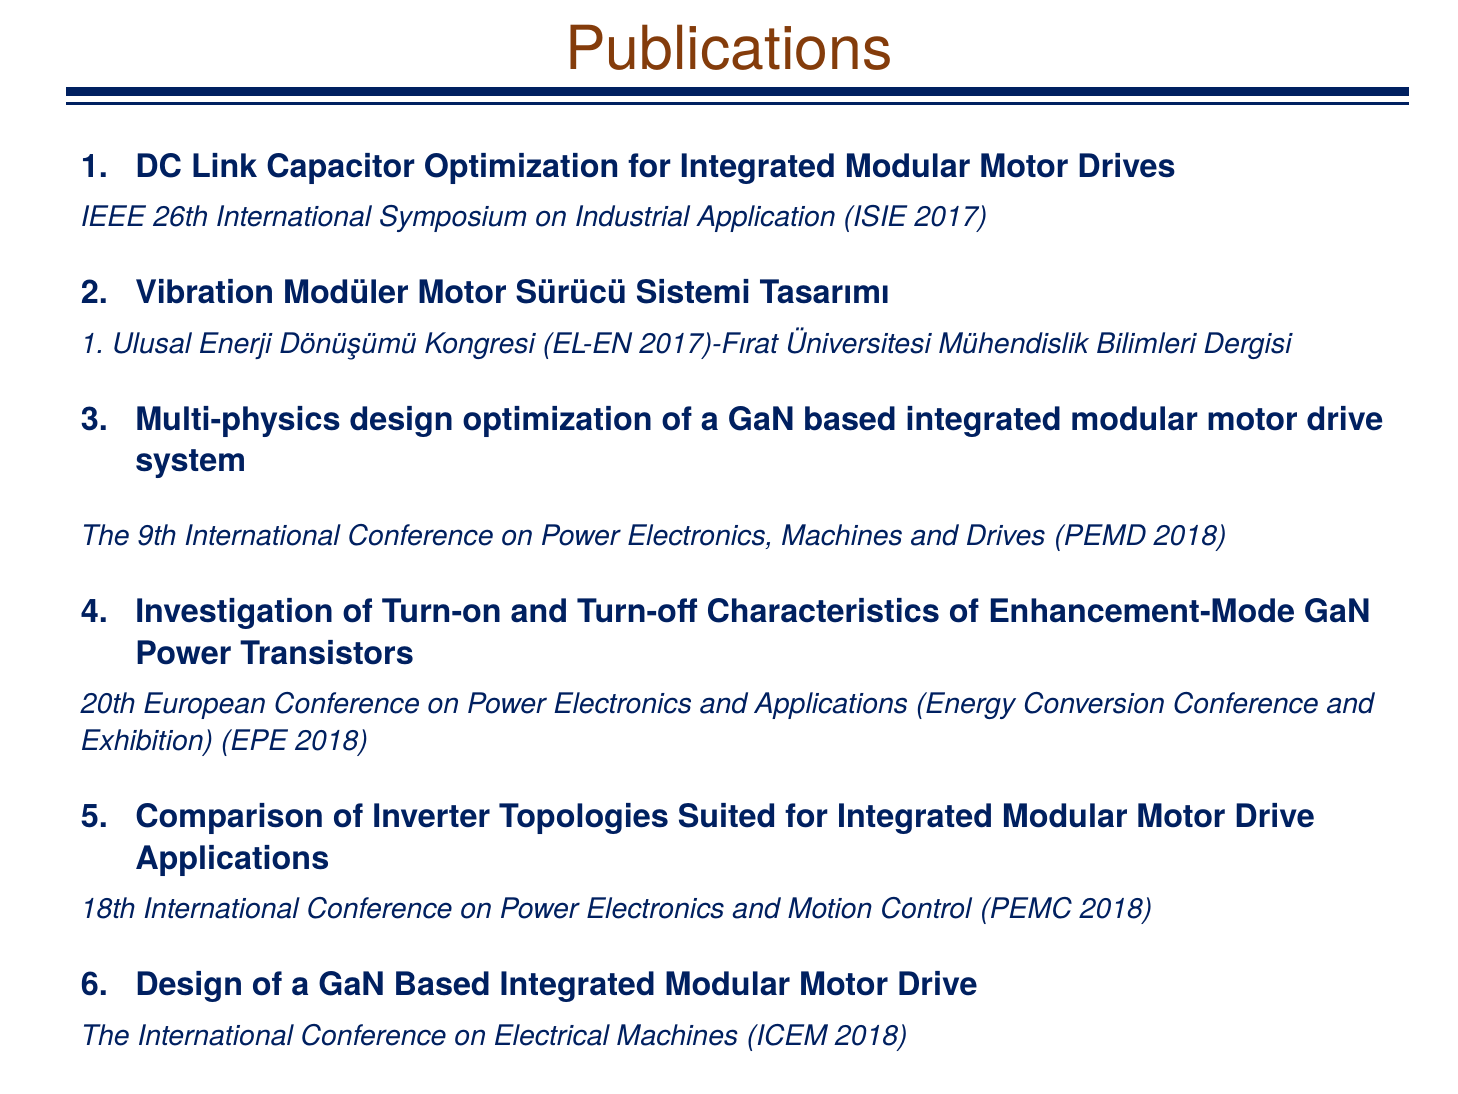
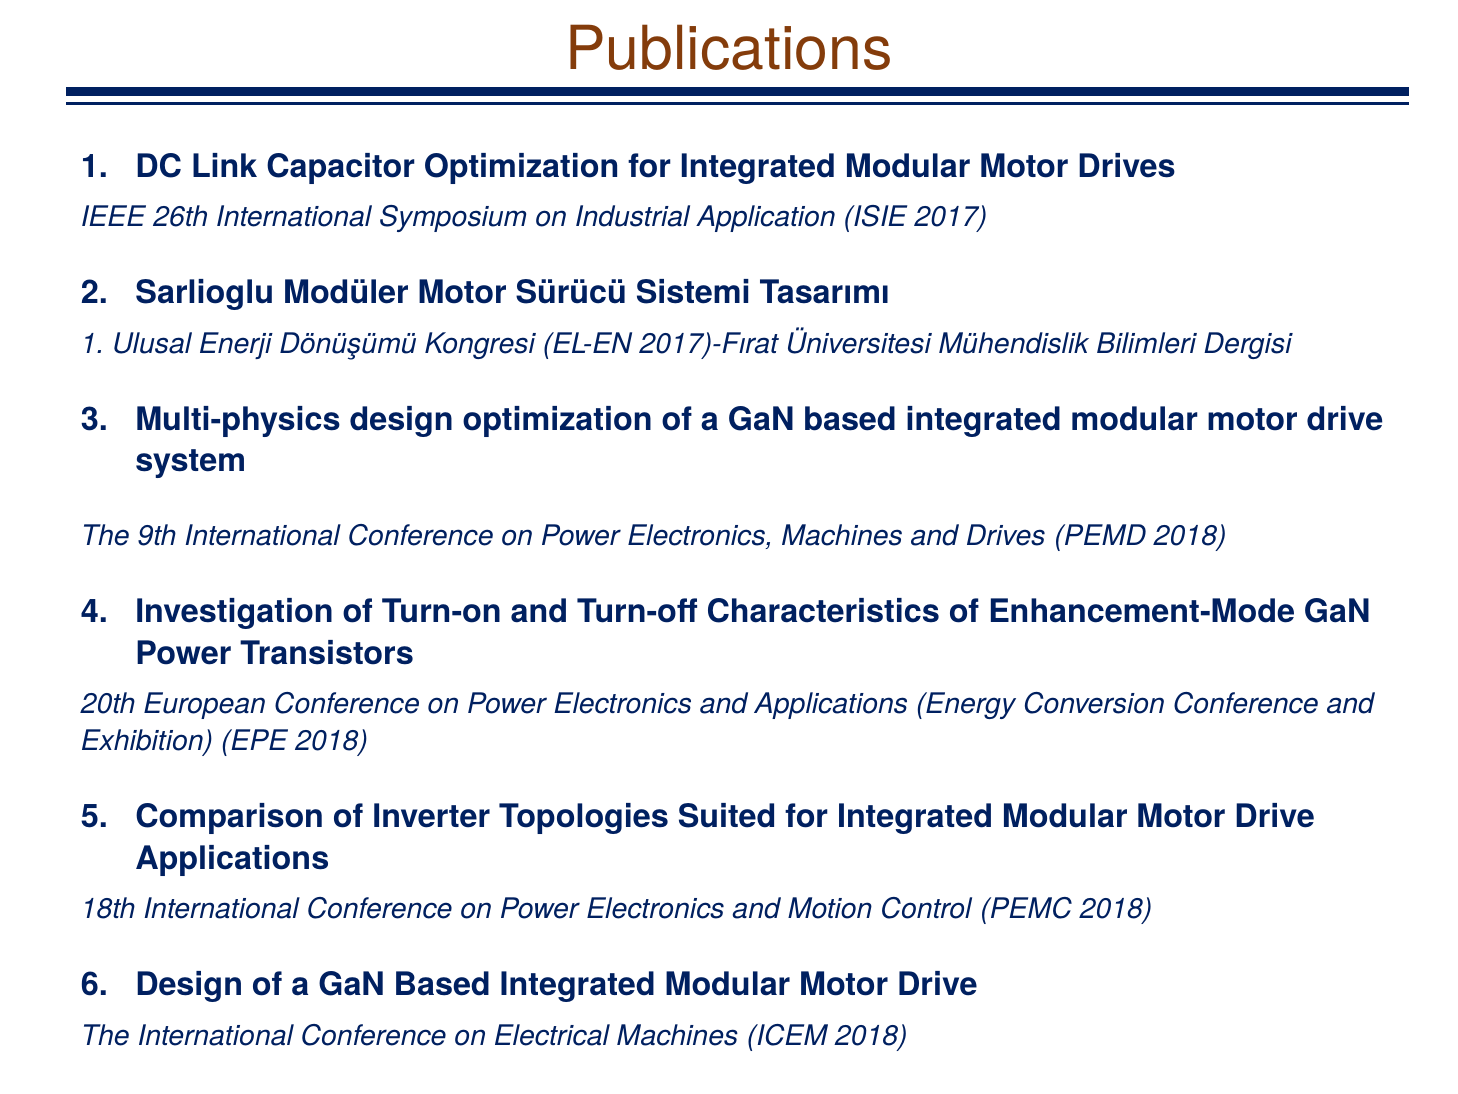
Vibration: Vibration -> Sarlioglu (205, 293)
